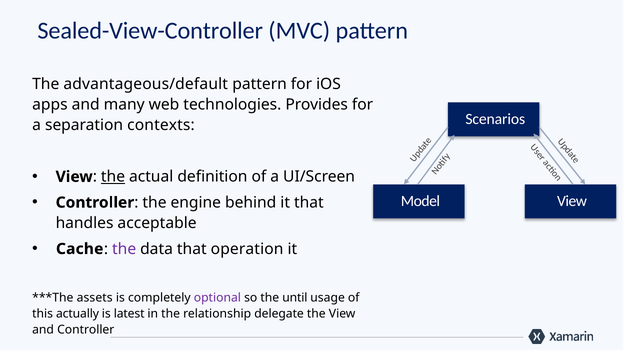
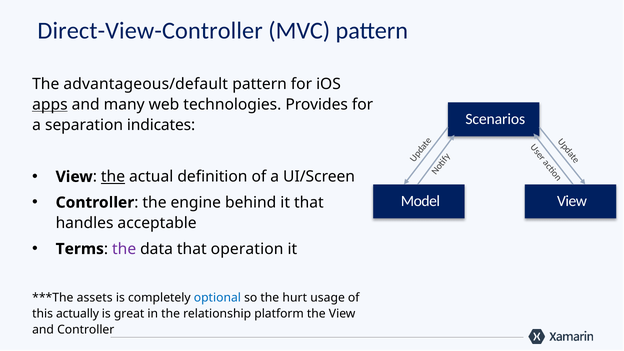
Sealed-View-Controller: Sealed-View-Controller -> Direct-View-Controller (150, 31)
apps underline: none -> present (50, 105)
contexts: contexts -> indicates (161, 125)
Cache: Cache -> Terms (80, 249)
optional colour: purple -> blue (217, 298)
until: until -> hurt (295, 298)
latest: latest -> great (129, 314)
delegate: delegate -> platform (279, 314)
